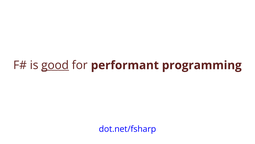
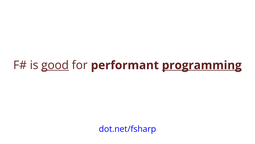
programming underline: none -> present (202, 65)
